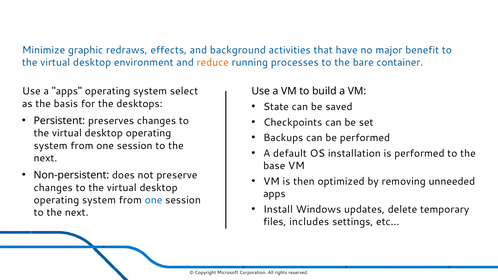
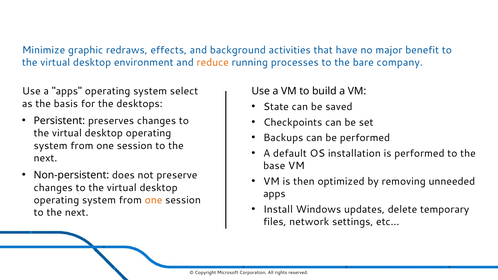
container: container -> company (400, 62)
one colour: blue -> orange (154, 200)
includes: includes -> network (309, 222)
